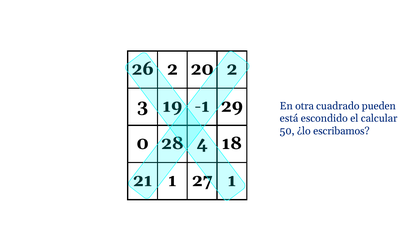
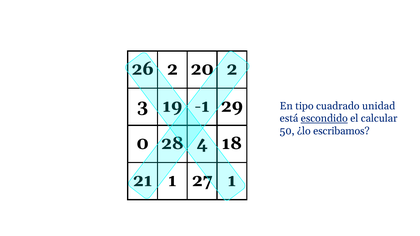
otra: otra -> tipo (304, 106)
pueden: pueden -> unidad (379, 106)
escondido underline: none -> present (324, 119)
